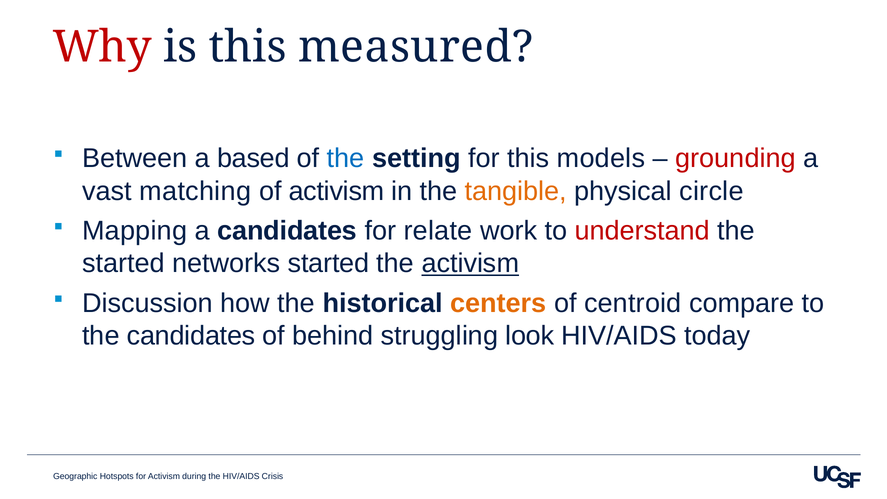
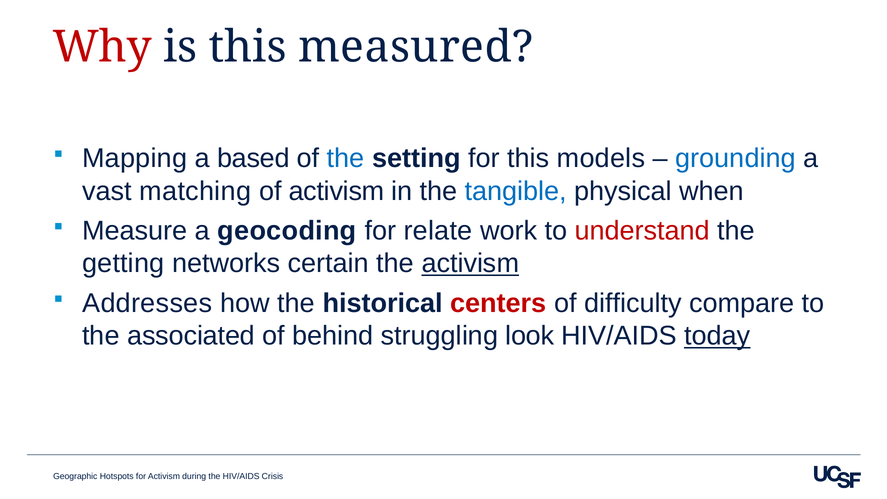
Between: Between -> Mapping (135, 159)
grounding colour: red -> blue (736, 159)
tangible colour: orange -> blue (516, 191)
circle: circle -> when (712, 191)
Mapping: Mapping -> Measure (135, 231)
a candidates: candidates -> geocoding (287, 231)
started: started -> getting (123, 263)
networks started: started -> certain (328, 263)
Discussion: Discussion -> Addresses (147, 303)
centers colour: orange -> red (498, 303)
centroid: centroid -> difficulty (633, 303)
the candidates: candidates -> associated (191, 336)
today underline: none -> present (717, 336)
